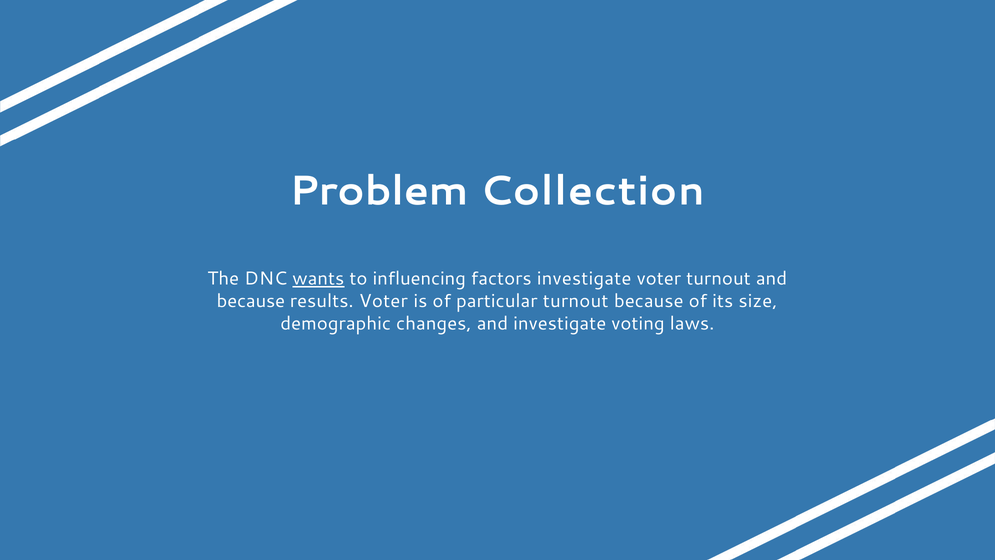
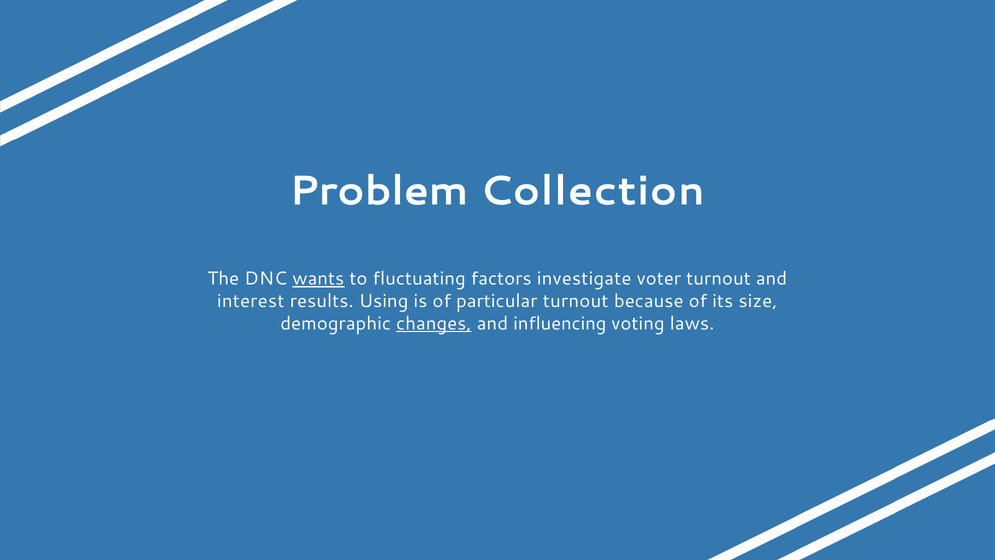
influencing: influencing -> fluctuating (419, 279)
because: because -> interest (251, 301)
results Voter: Voter -> Using (384, 301)
changes underline: none -> present (434, 323)
and investigate: investigate -> influencing (560, 323)
